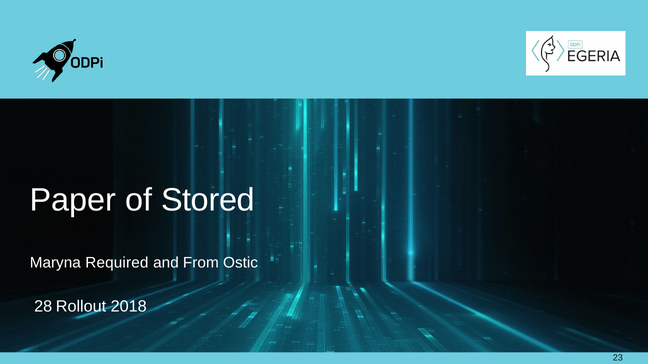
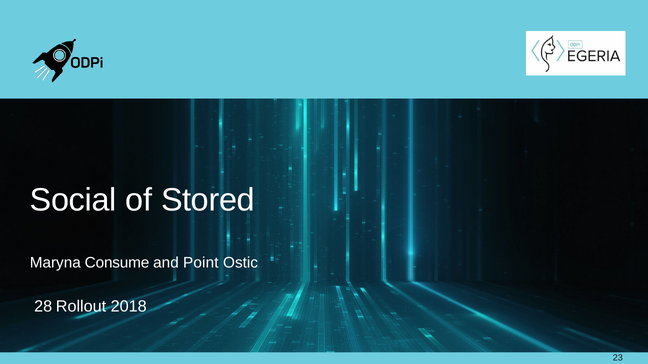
Paper: Paper -> Social (73, 200)
Required: Required -> Consume (117, 263)
From: From -> Point (201, 263)
